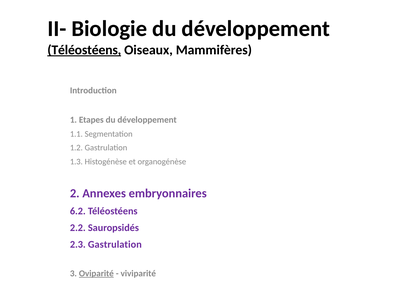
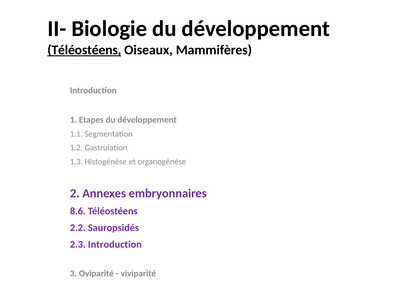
6.2: 6.2 -> 8.6 (78, 211)
2.3 Gastrulation: Gastrulation -> Introduction (115, 244)
Oviparité underline: present -> none (96, 273)
